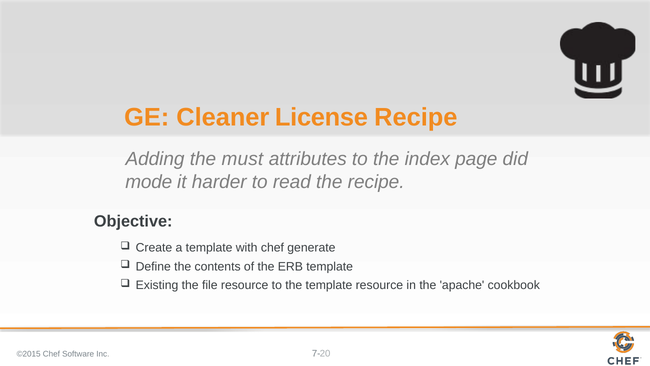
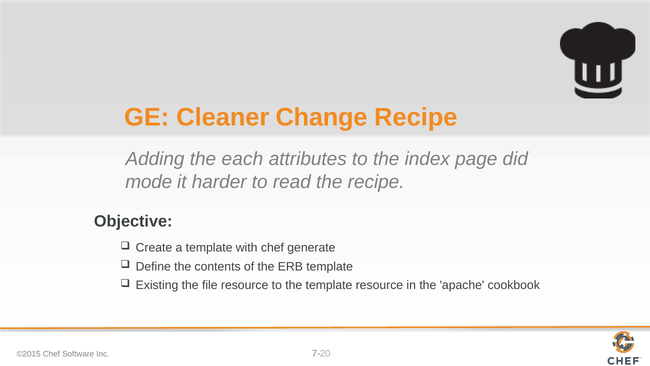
License: License -> Change (321, 117)
must: must -> each (242, 159)
